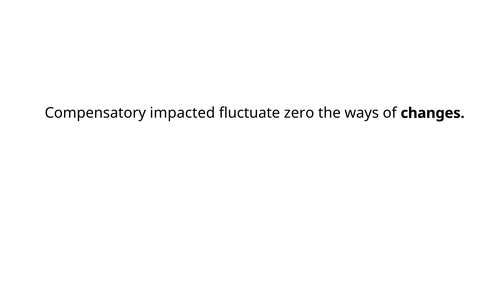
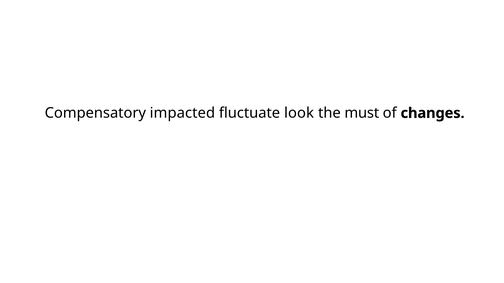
zero: zero -> look (299, 113)
ways: ways -> must (362, 113)
